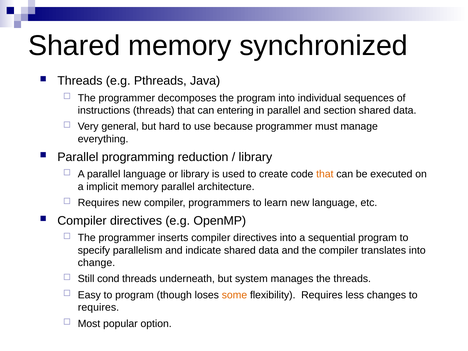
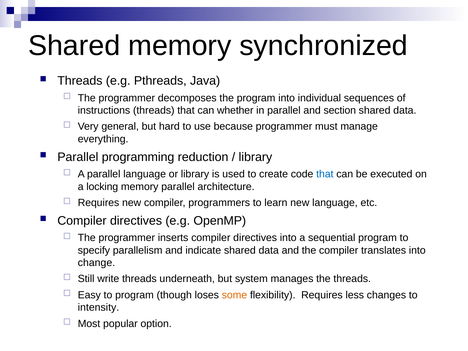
entering: entering -> whether (235, 110)
that colour: orange -> blue (325, 174)
implicit: implicit -> locking (102, 187)
cond: cond -> write (108, 279)
requires: requires -> intensity (99, 307)
